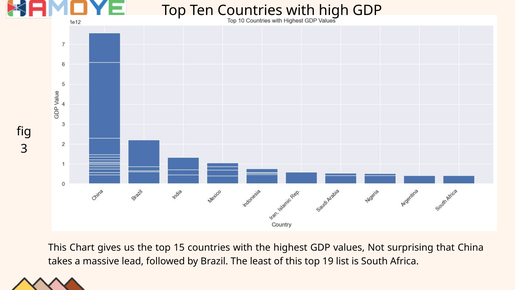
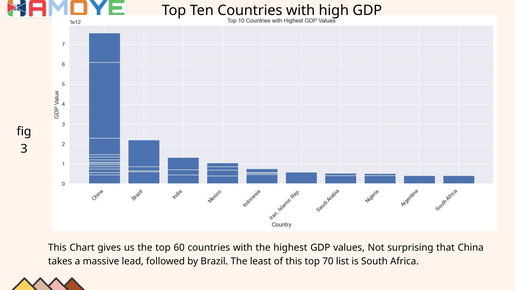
15: 15 -> 60 (179, 248)
19: 19 -> 70 (328, 261)
